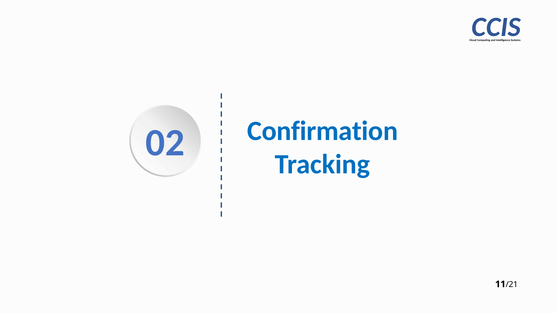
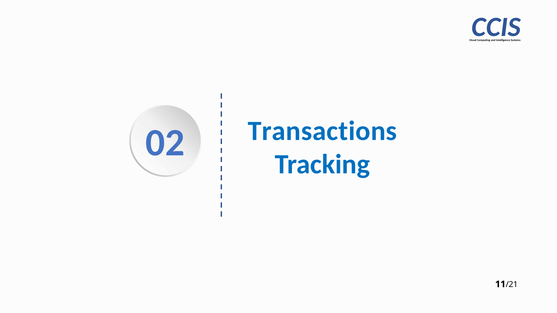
Confirmation: Confirmation -> Transactions (322, 131)
